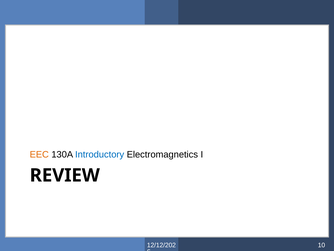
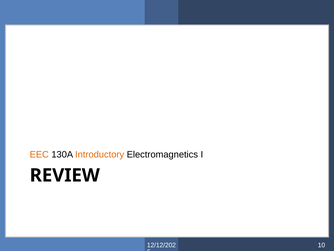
Introductory colour: blue -> orange (100, 154)
